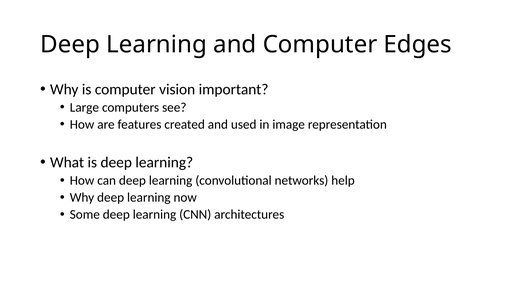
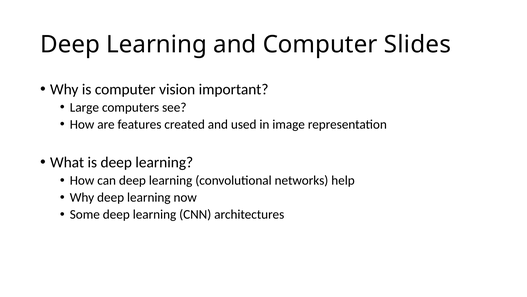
Edges: Edges -> Slides (417, 44)
